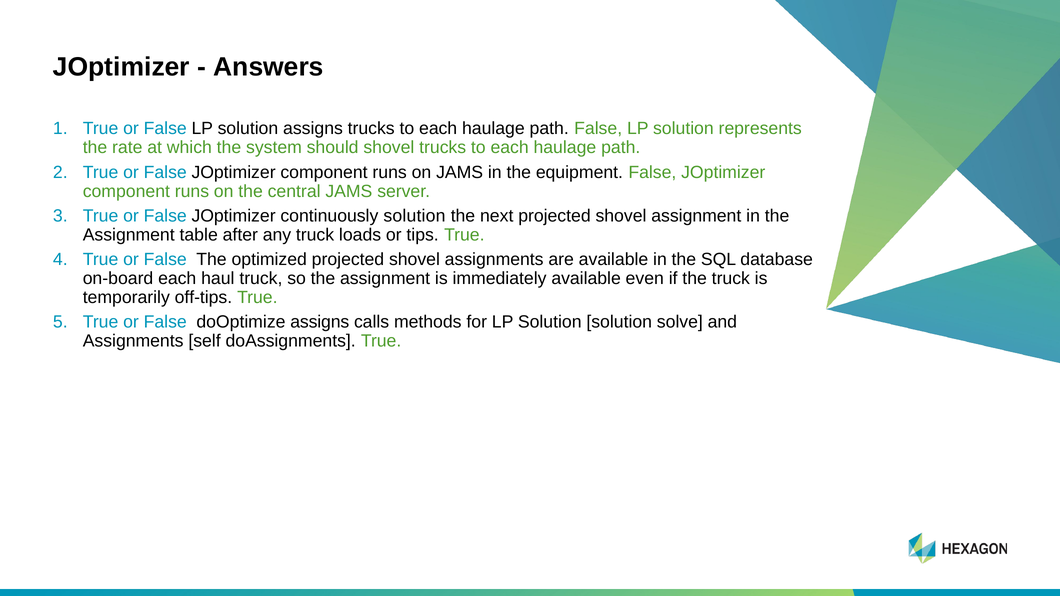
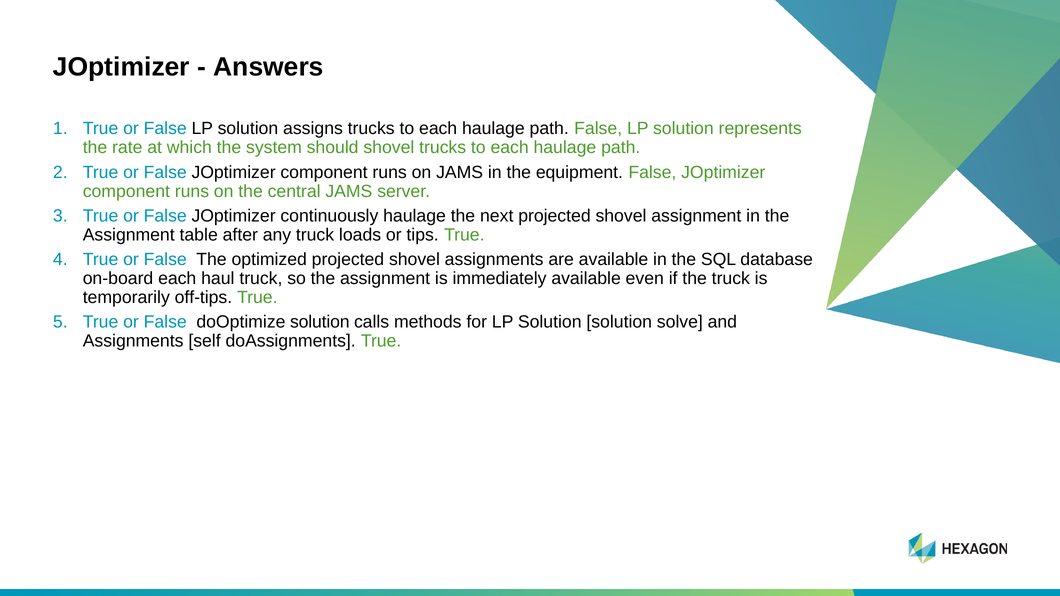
continuously solution: solution -> haulage (415, 216)
doOptimize assigns: assigns -> solution (320, 322)
